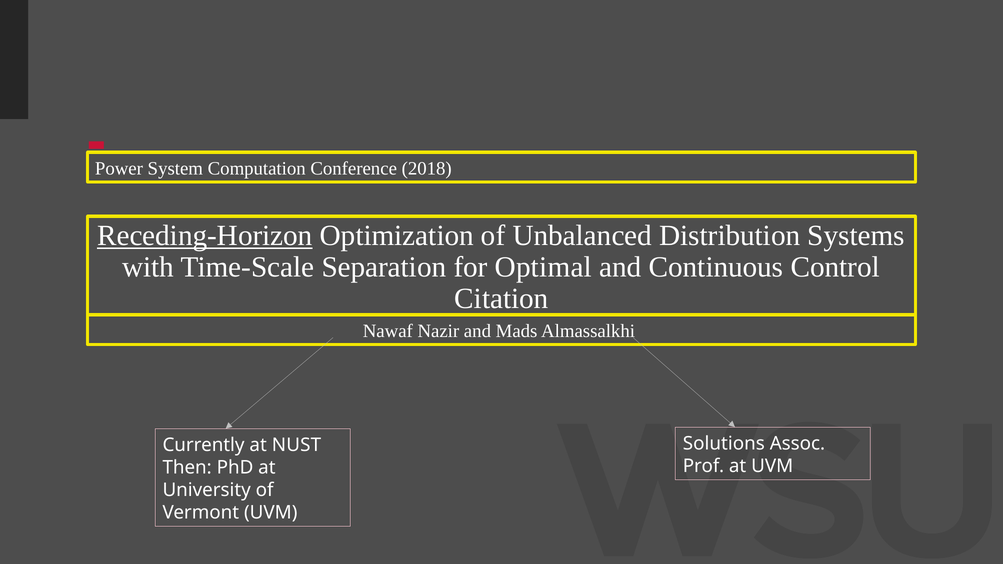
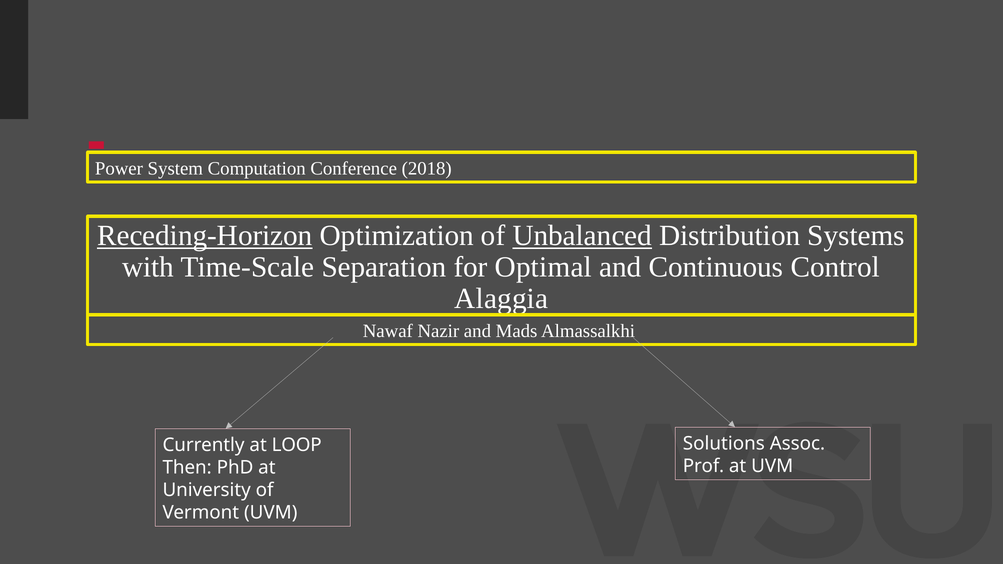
Unbalanced underline: none -> present (582, 236)
Citation: Citation -> Alaggia (501, 299)
NUST: NUST -> LOOP (297, 445)
